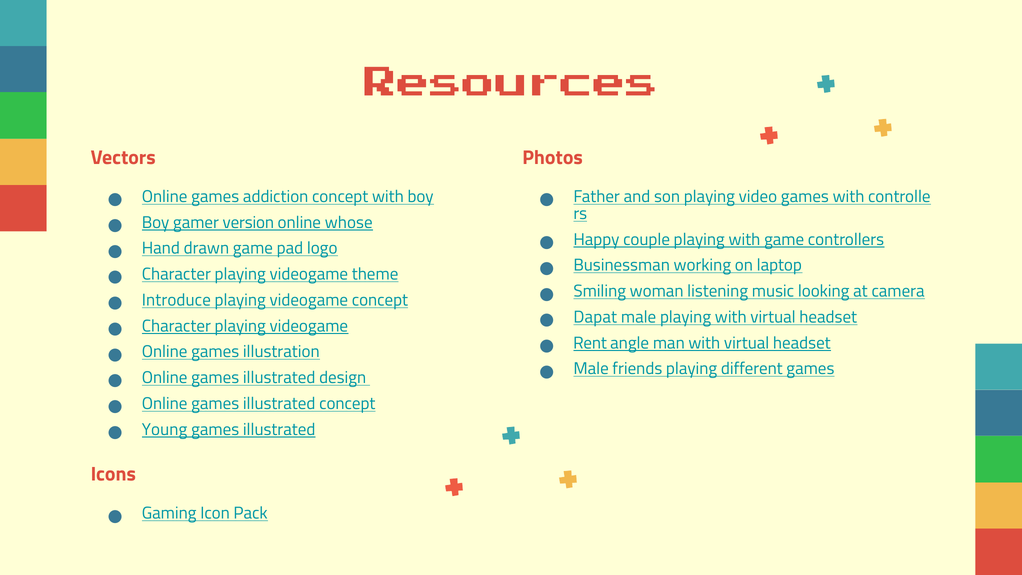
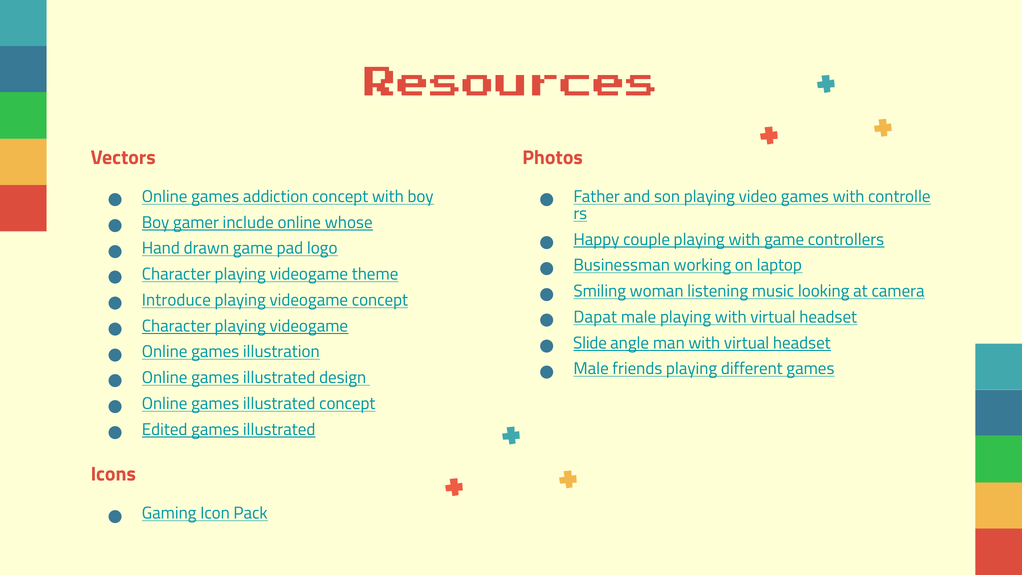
version: version -> include (248, 222)
Rent: Rent -> Slide (590, 343)
Young: Young -> Edited (165, 429)
